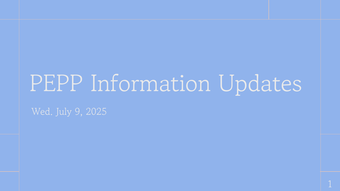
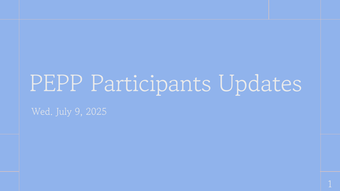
Information: Information -> Participants (151, 85)
